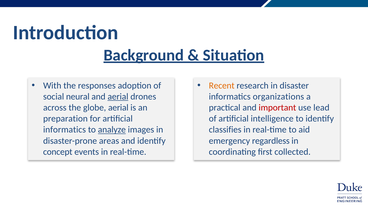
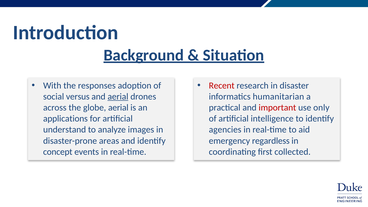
Recent colour: orange -> red (222, 86)
neural: neural -> versus (78, 97)
organizations: organizations -> humanitarian (278, 97)
lead: lead -> only (321, 108)
preparation: preparation -> applications (65, 119)
informatics: informatics -> understand (65, 130)
analyze underline: present -> none (112, 130)
classifies: classifies -> agencies (225, 130)
